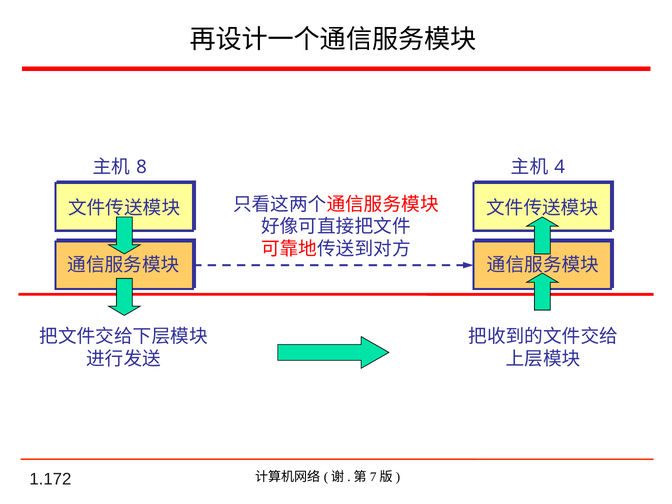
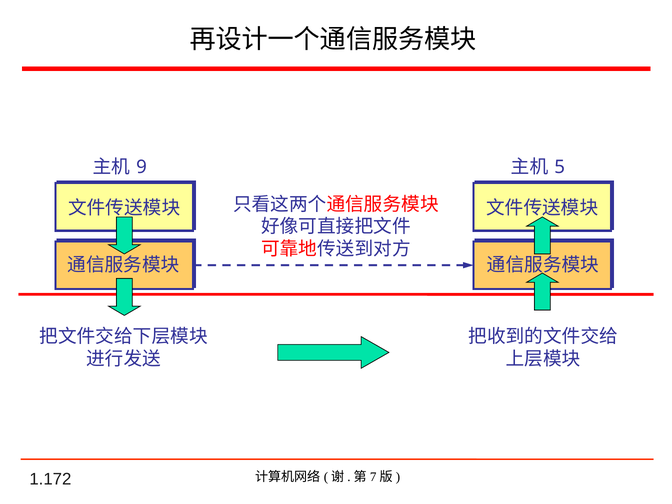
8: 8 -> 9 (142, 167)
4: 4 -> 5 (560, 167)
